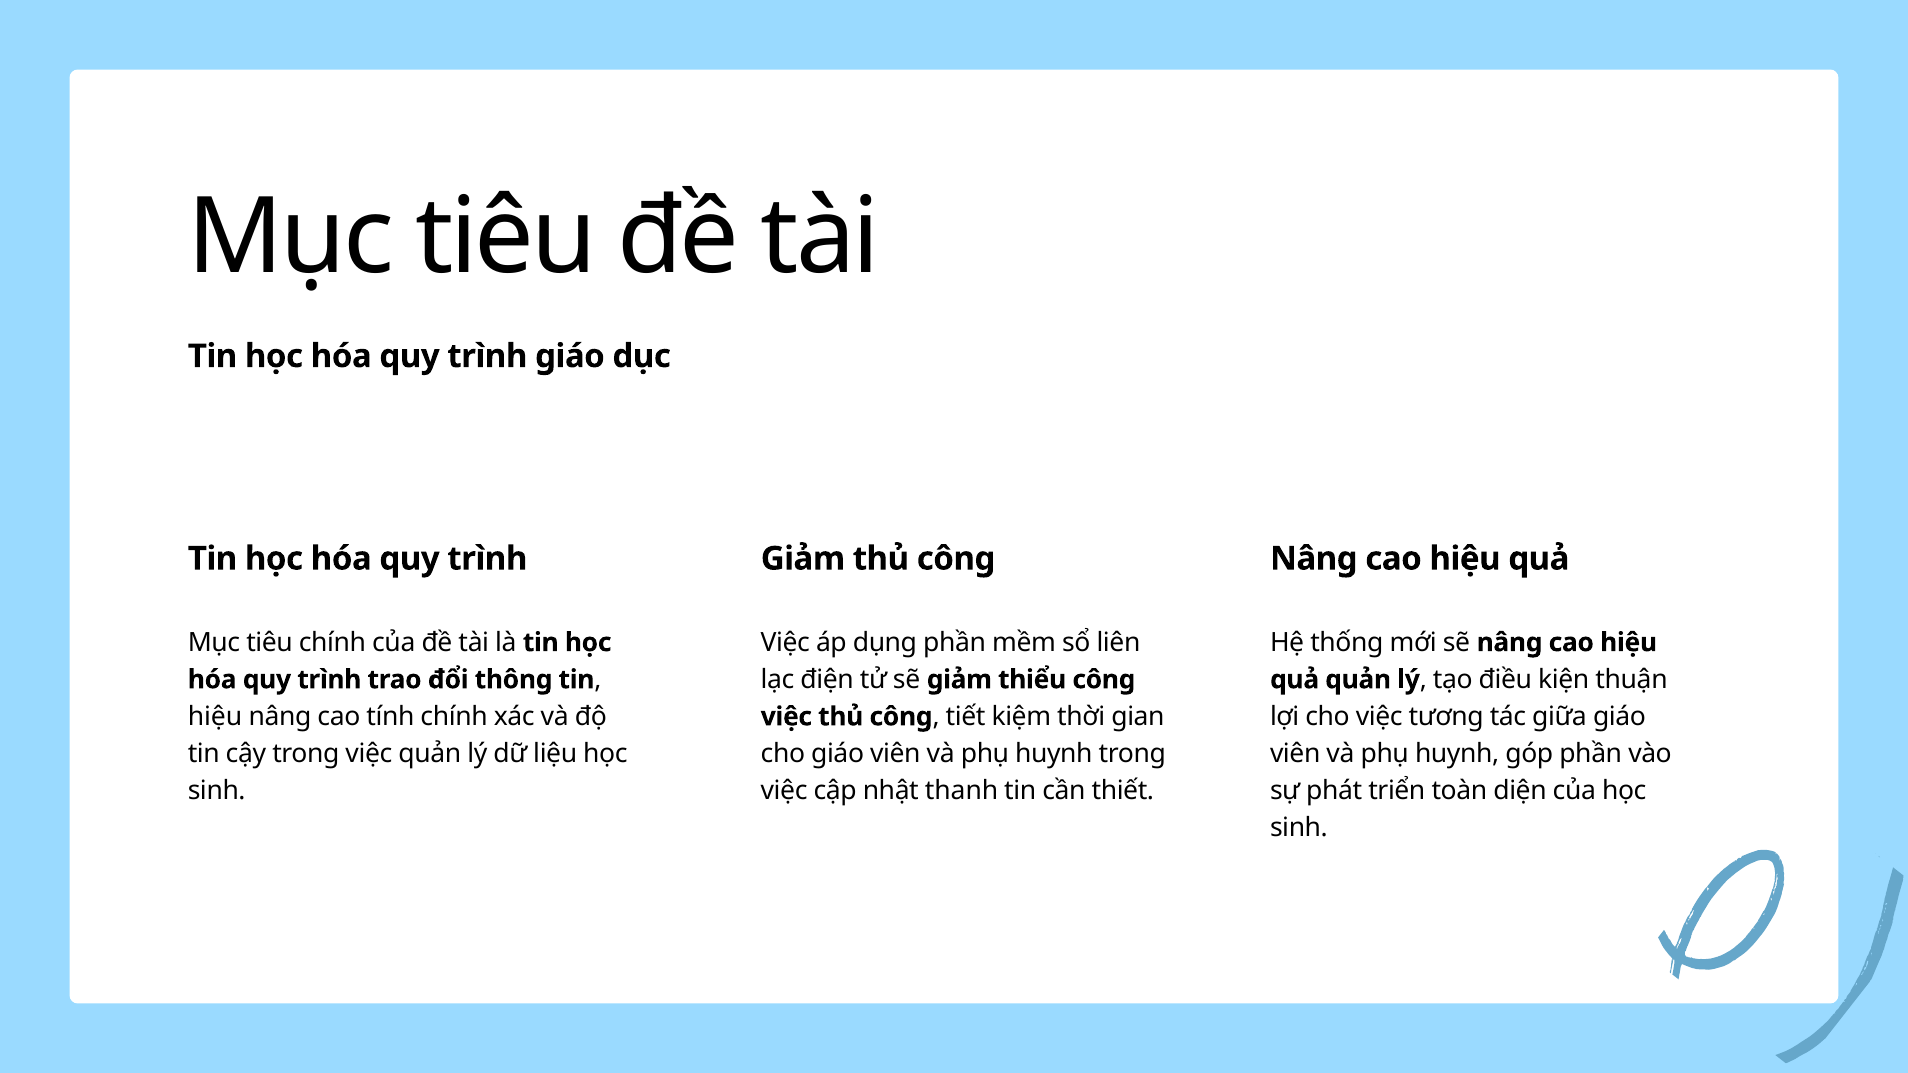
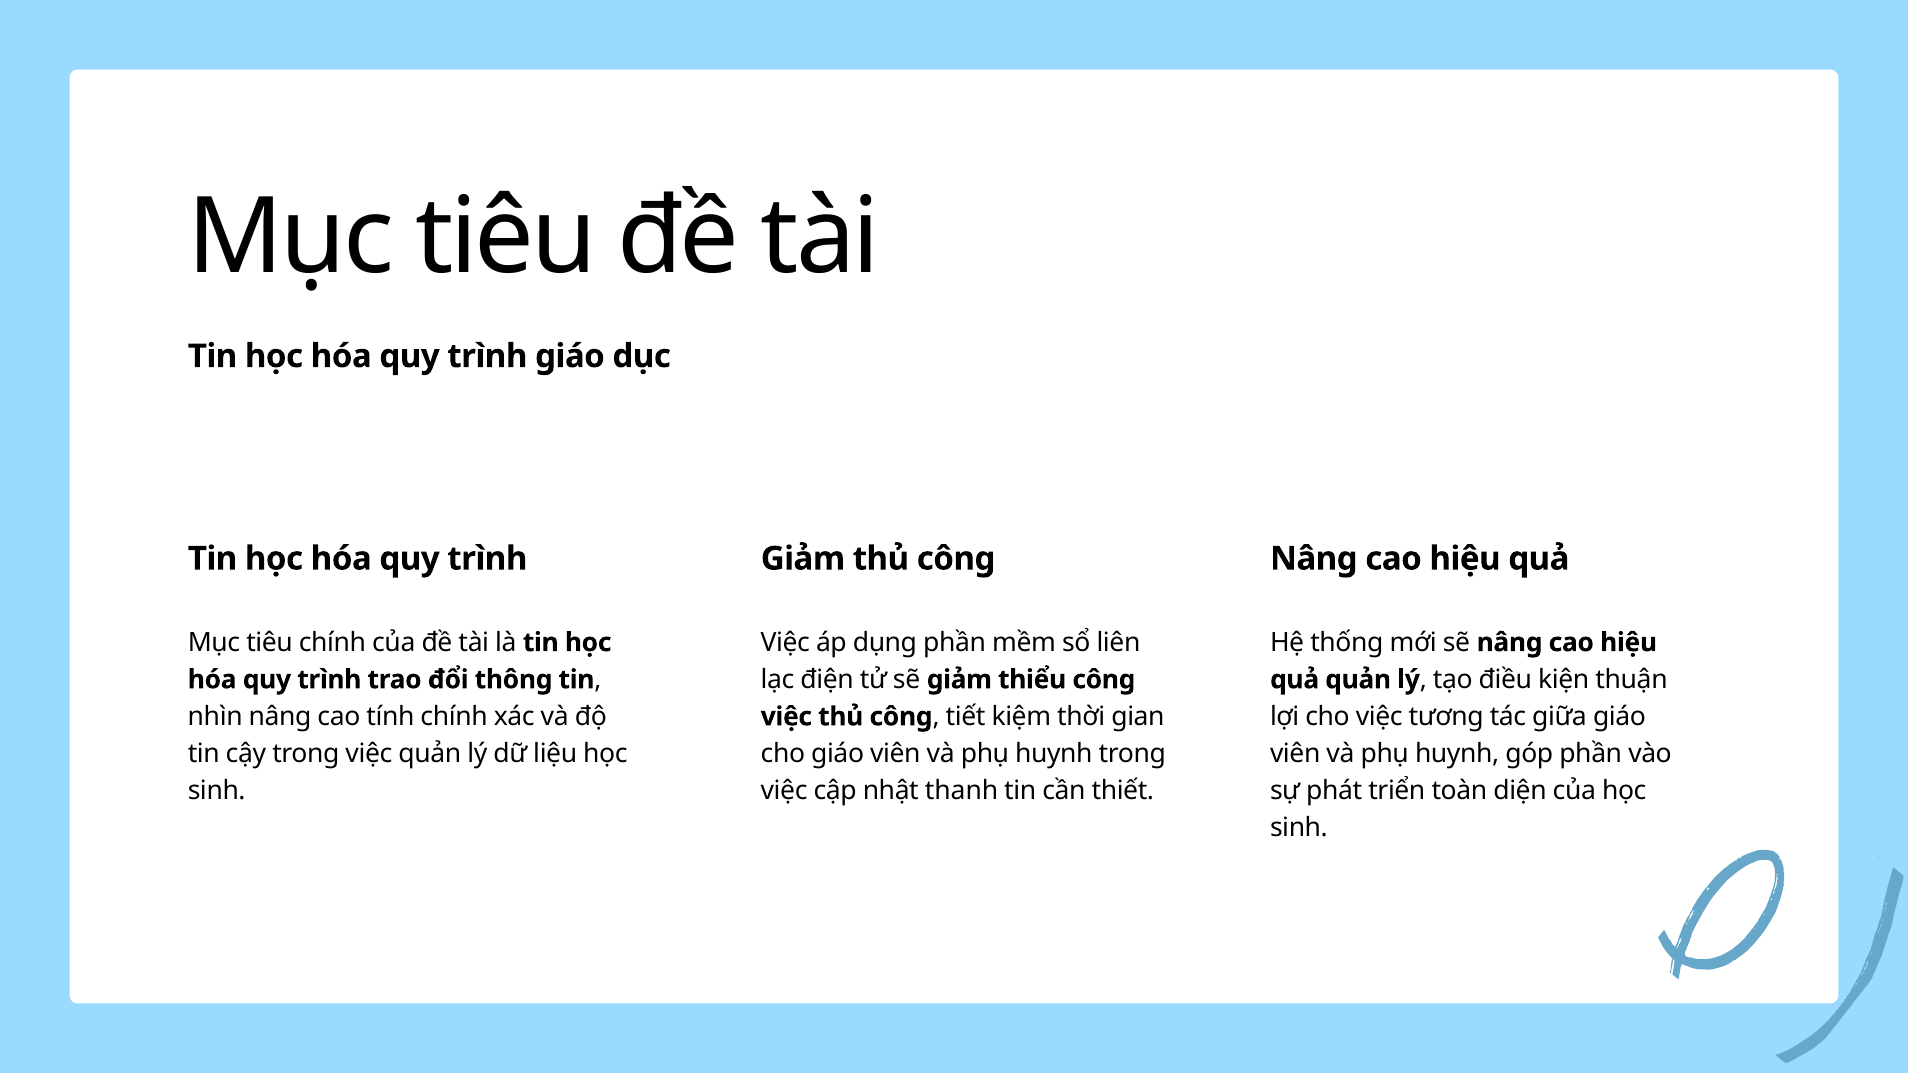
hiệu: hiệu -> nhìn (215, 717)
